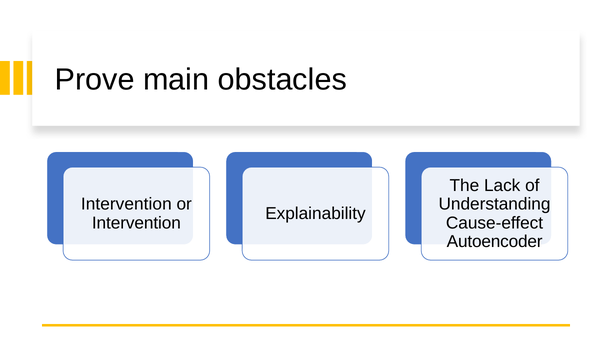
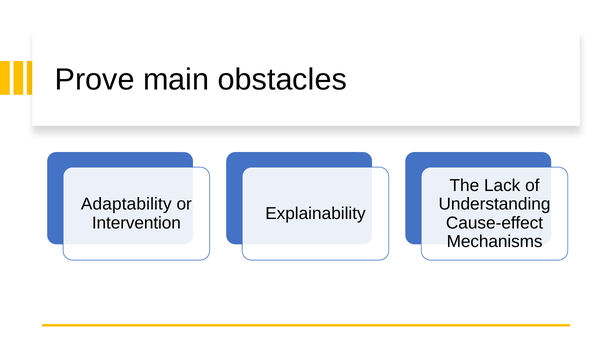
Intervention: Intervention -> Adaptability (126, 204)
Autoencoder: Autoencoder -> Mechanisms (495, 242)
